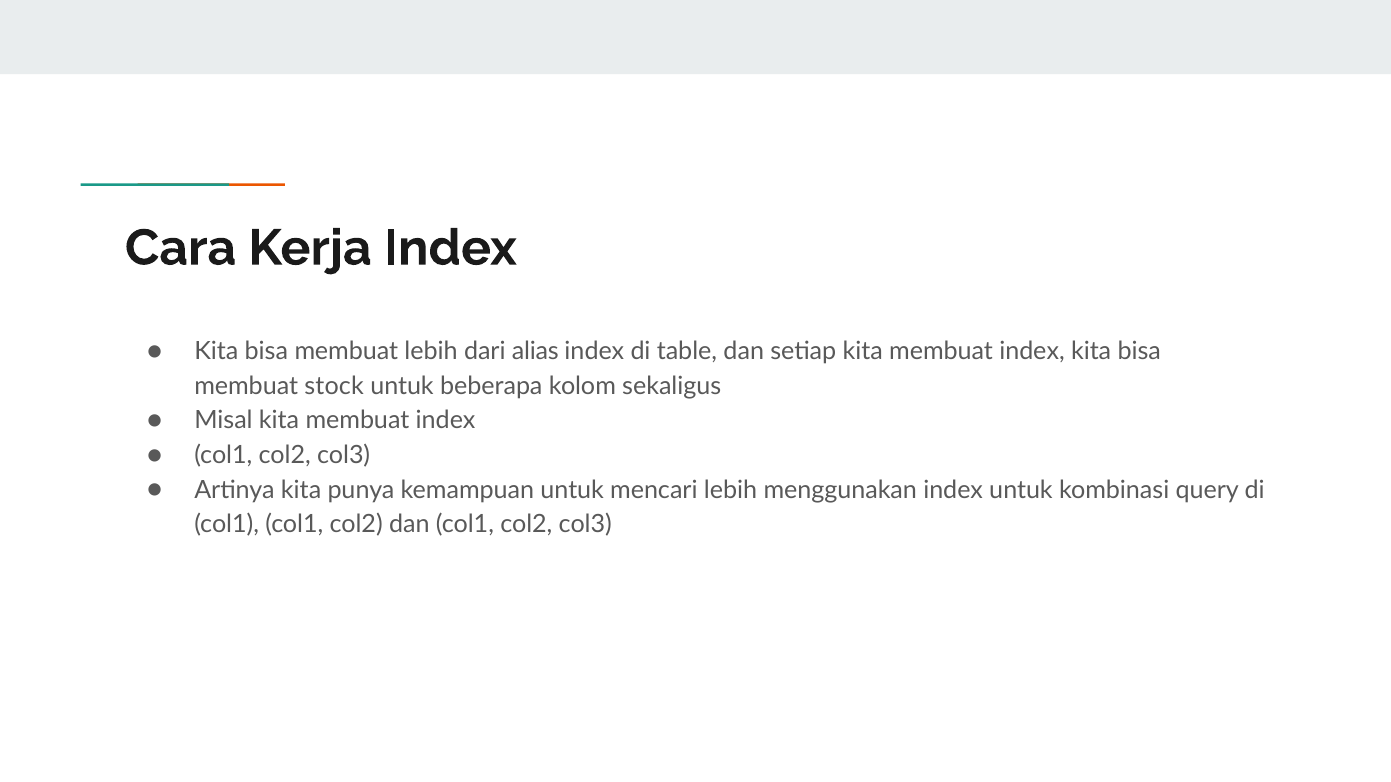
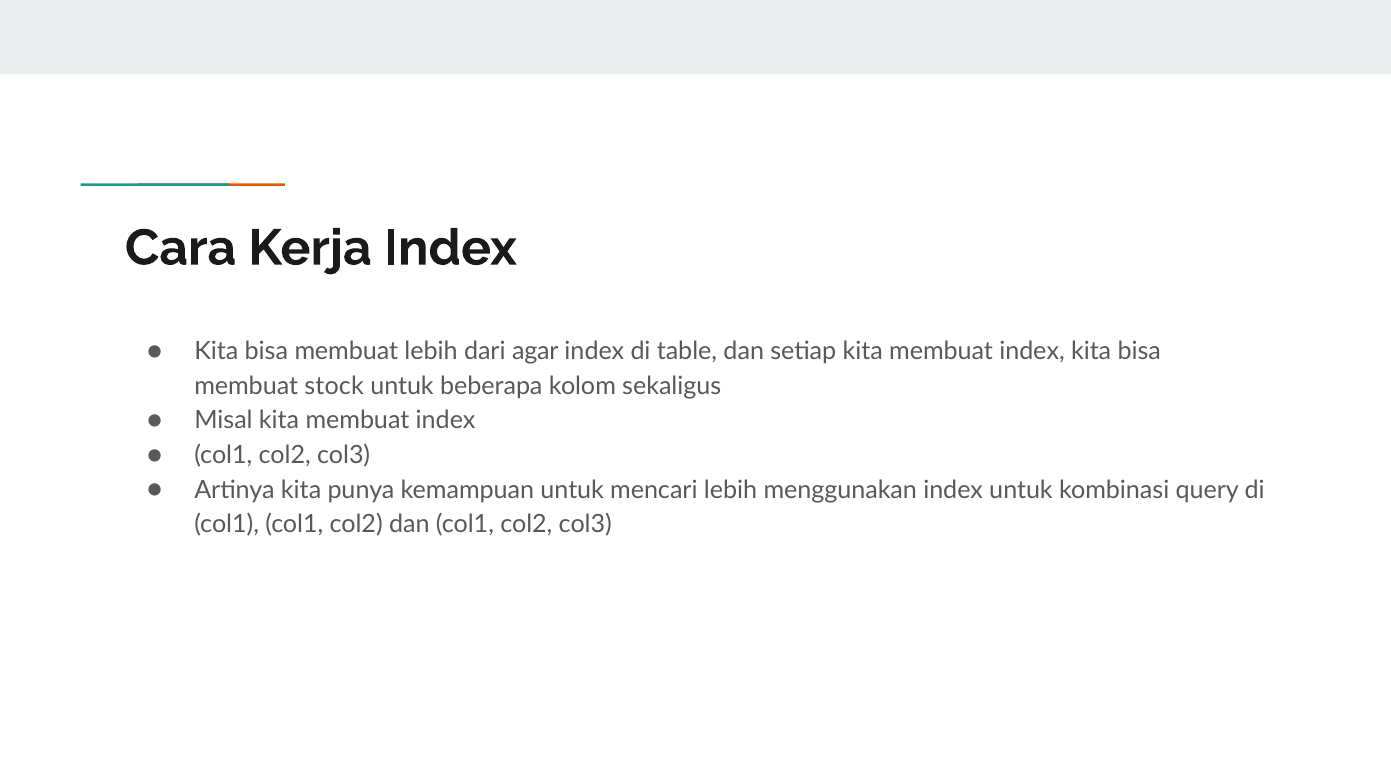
alias: alias -> agar (535, 352)
